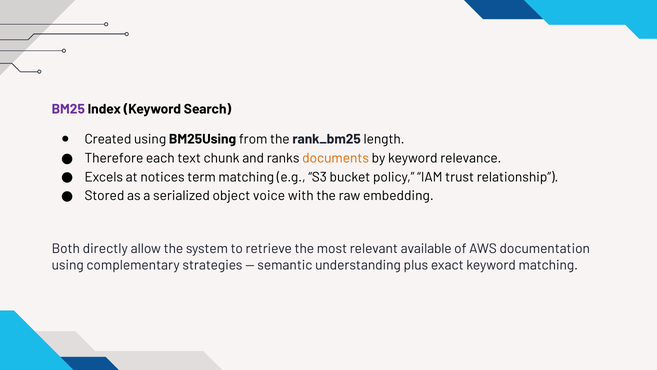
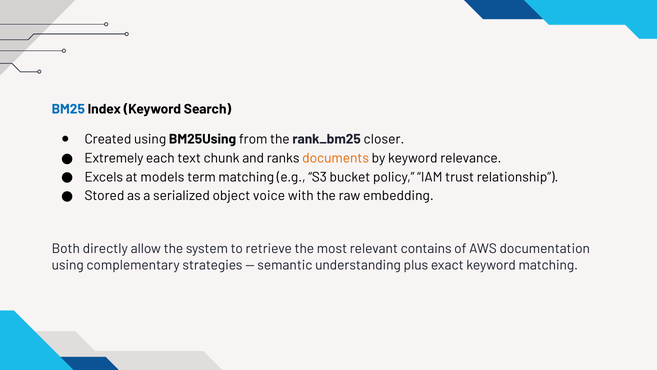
BM25 colour: purple -> blue (68, 109)
length: length -> closer (384, 139)
Therefore: Therefore -> Extremely (114, 158)
notices: notices -> models (162, 177)
available: available -> contains (426, 249)
